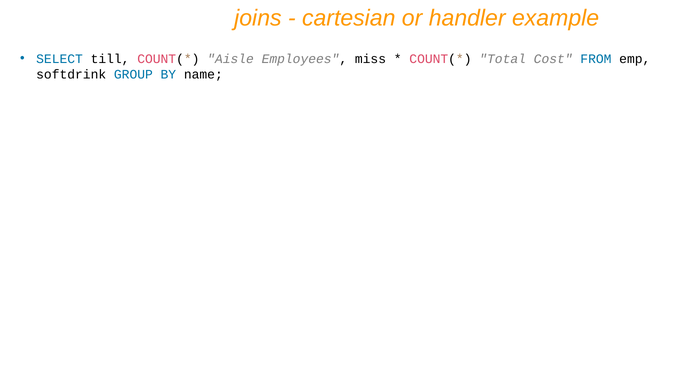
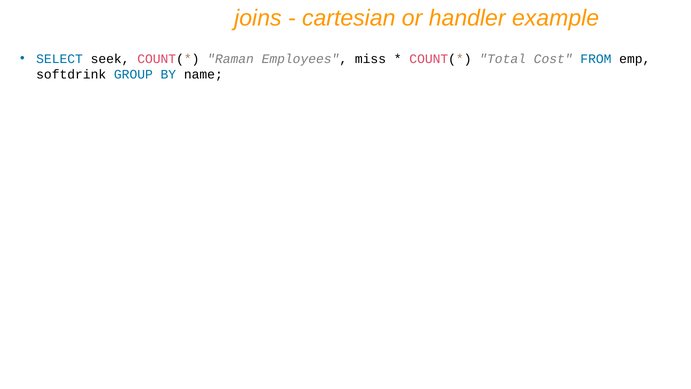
till: till -> seek (110, 59)
Aisle: Aisle -> Raman (231, 59)
